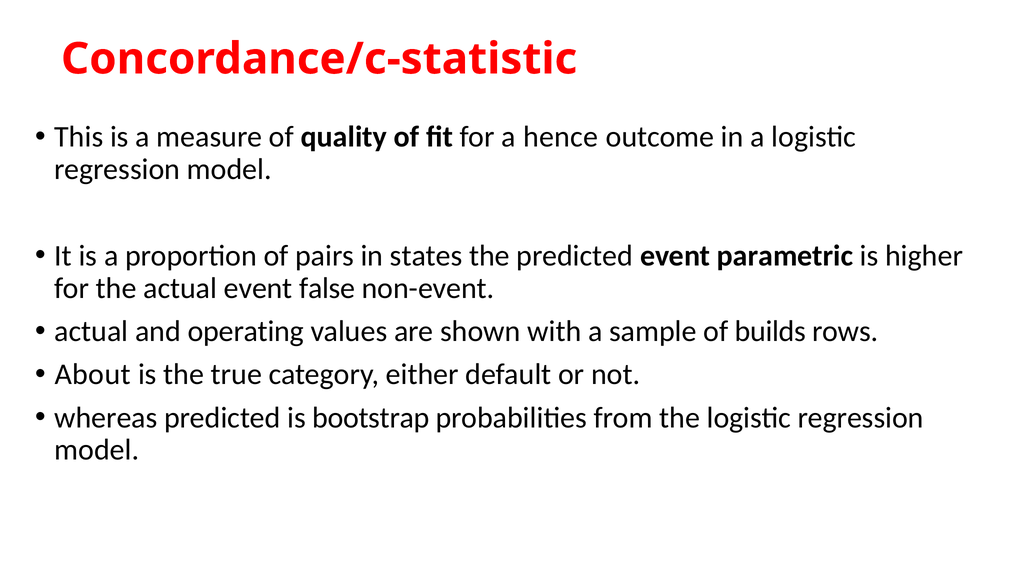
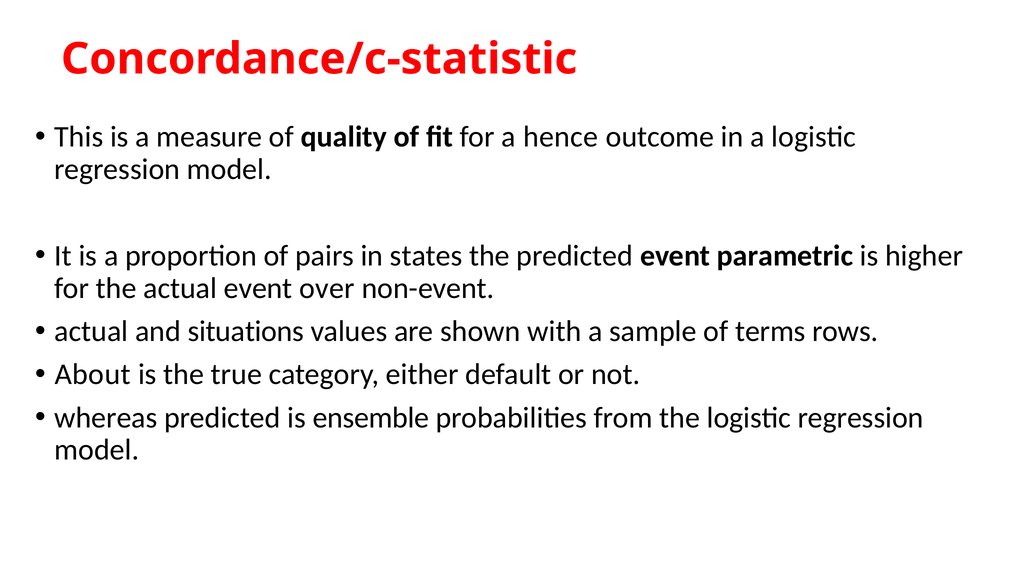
false: false -> over (327, 288)
operating: operating -> situations (246, 331)
builds: builds -> terms (770, 331)
bootstrap: bootstrap -> ensemble (371, 417)
